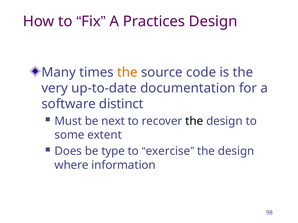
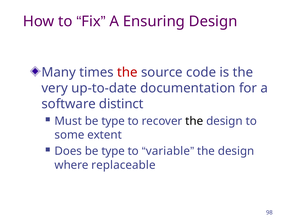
Practices: Practices -> Ensuring (154, 21)
the colour: orange -> red (127, 72)
Must be next: next -> type (113, 121)
exercise: exercise -> variable (168, 152)
information: information -> replaceable (123, 165)
